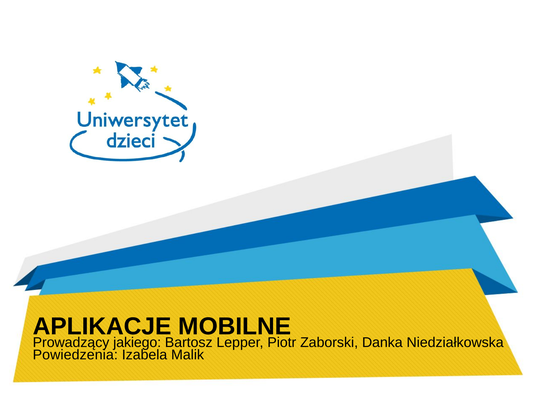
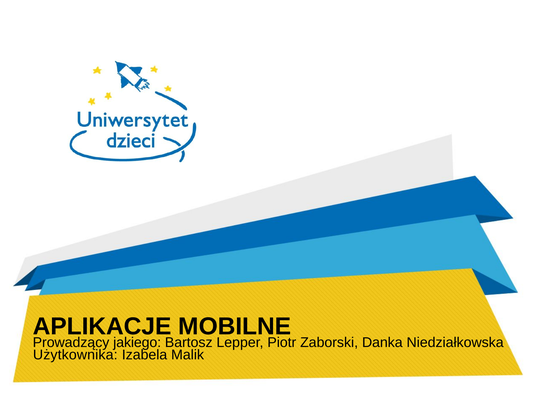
Powiedzenia: Powiedzenia -> Użytkownika (75, 355)
